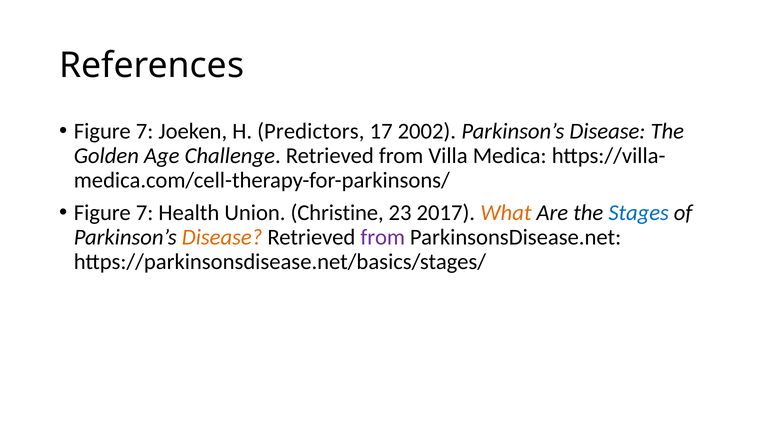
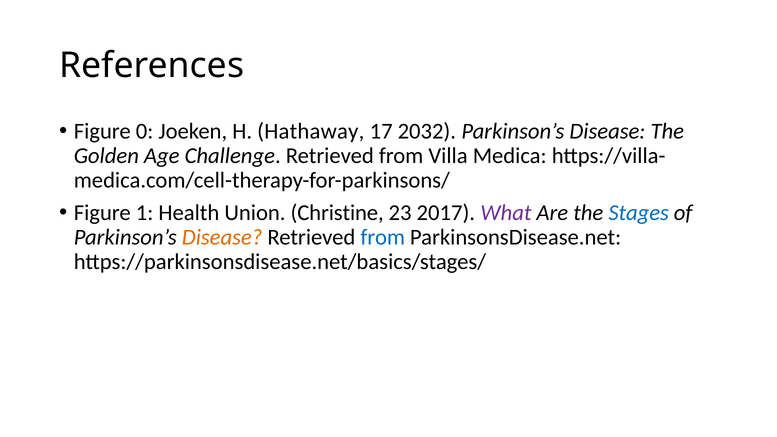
7: 7 -> 0 (145, 131)
Predictors: Predictors -> Hathaway (311, 131)
2002: 2002 -> 2032 (427, 131)
7: 7 -> 1 (145, 213)
What colour: orange -> purple (506, 213)
from colour: purple -> blue (383, 237)
